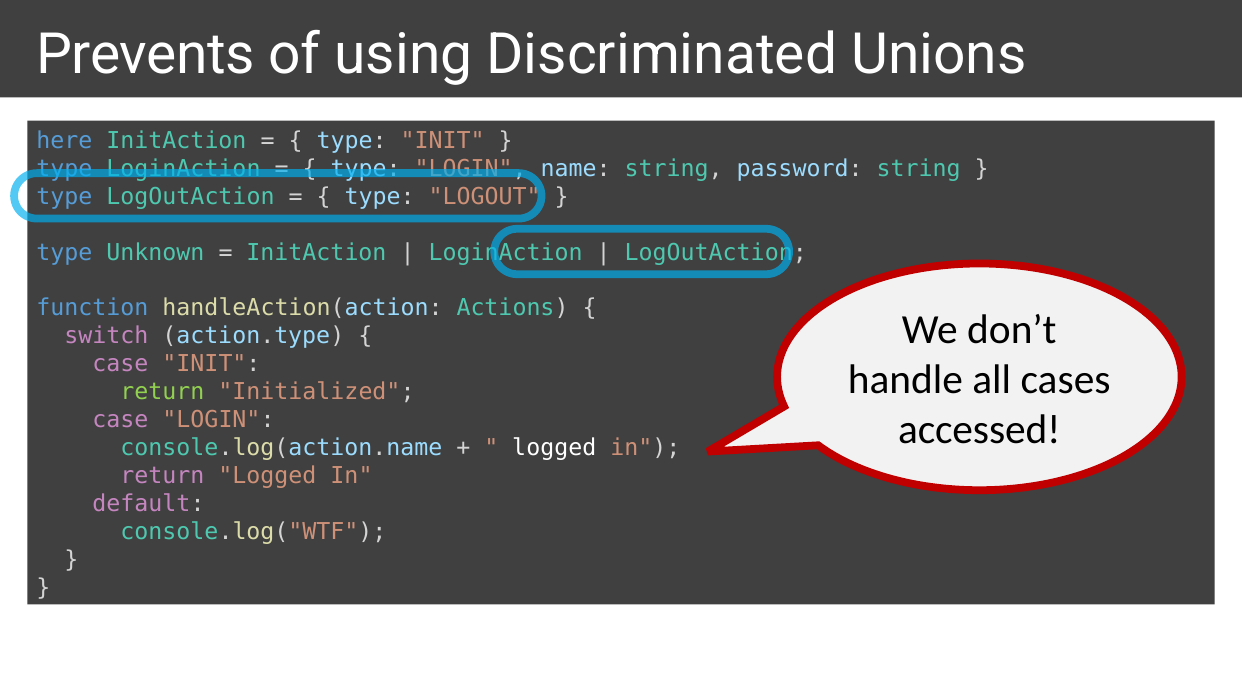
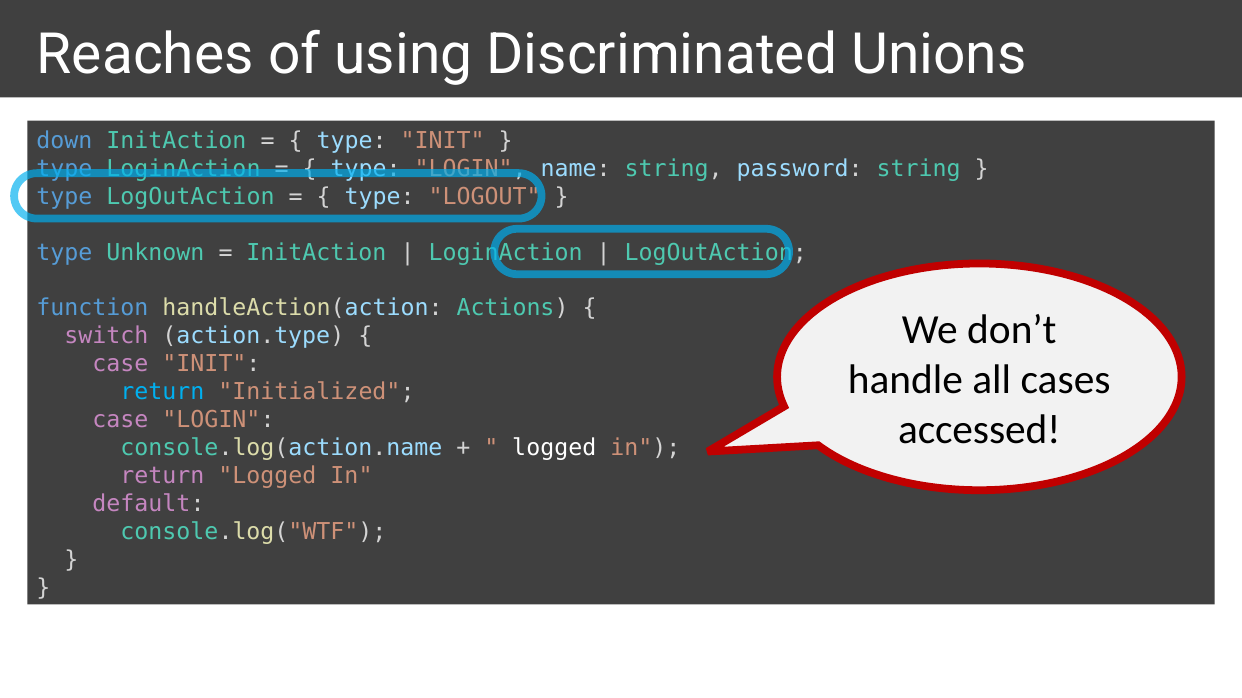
Prevents: Prevents -> Reaches (145, 55)
here: here -> down (64, 141)
return colour: light green -> light blue (162, 392)
